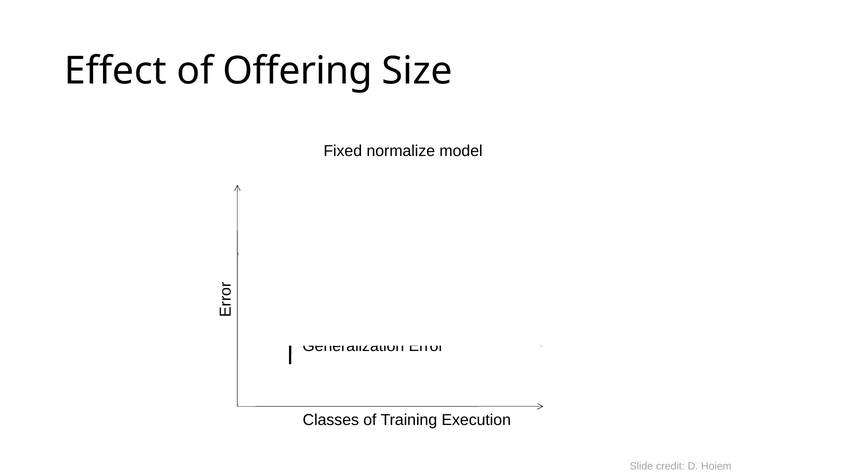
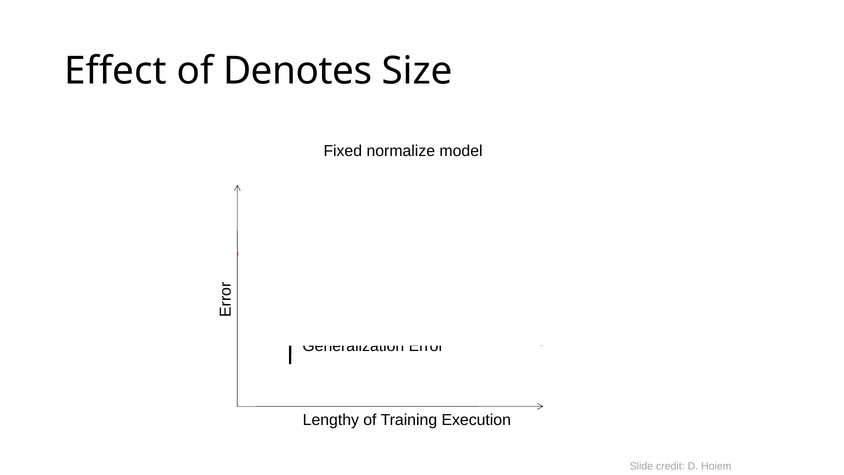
Offering: Offering -> Denotes (298, 71)
Classes: Classes -> Lengthy (331, 420)
